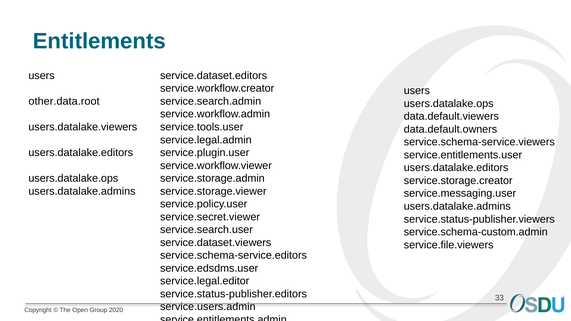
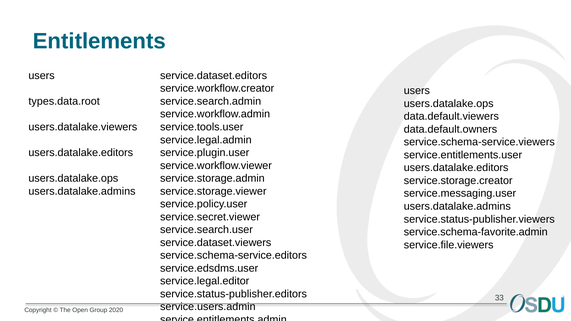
other.data.root: other.data.root -> types.data.root (64, 101)
service.schema-custom.admin: service.schema-custom.admin -> service.schema-favorite.admin (476, 232)
